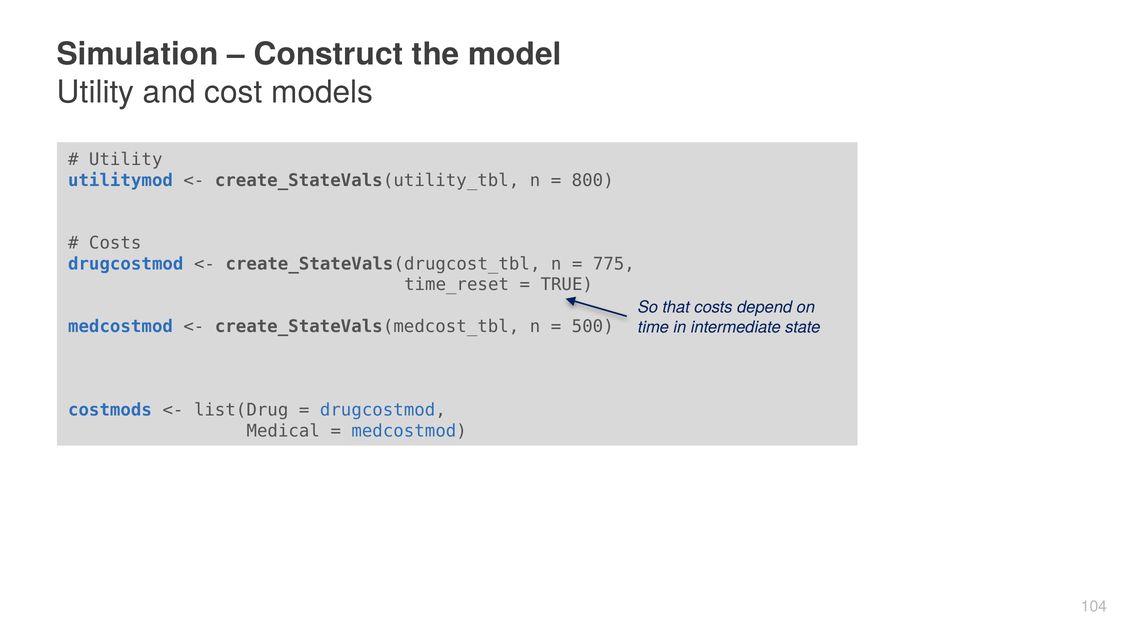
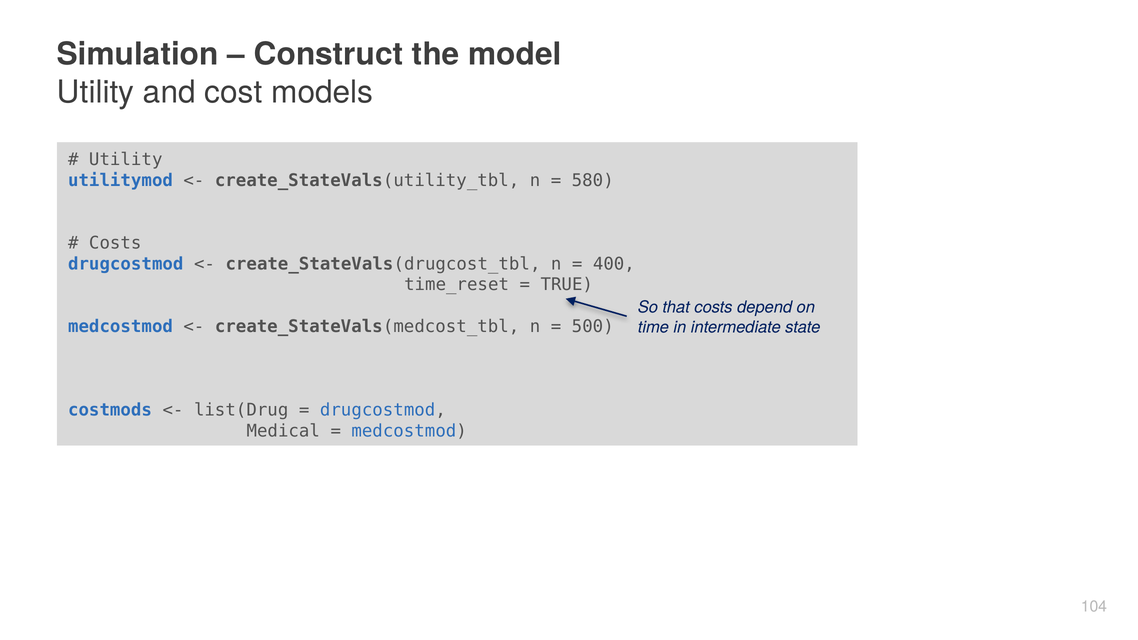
800: 800 -> 580 (593, 180)
775: 775 -> 400 (614, 264)
